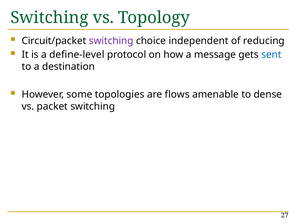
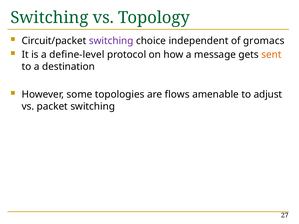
reducing: reducing -> gromacs (264, 41)
sent colour: blue -> orange (271, 55)
dense: dense -> adjust (268, 95)
